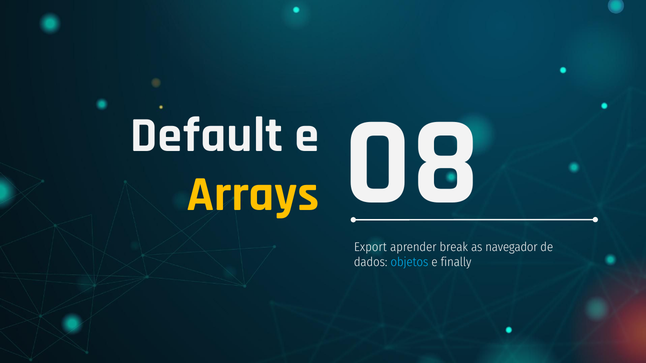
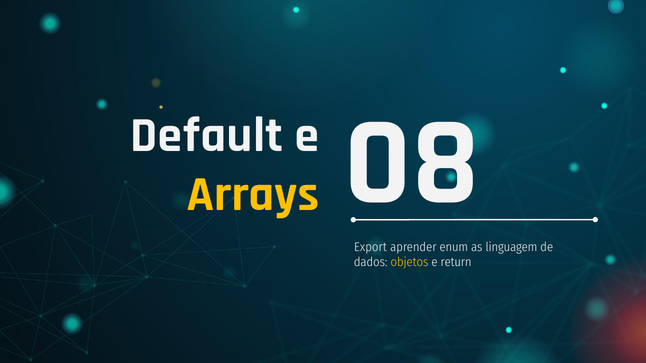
break: break -> enum (454, 247)
navegador: navegador -> linguagem (511, 247)
objetos colour: light blue -> yellow (409, 262)
finally: finally -> return (456, 262)
